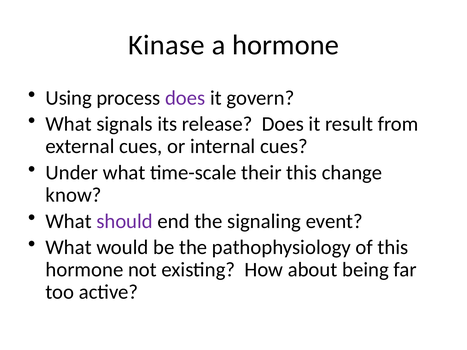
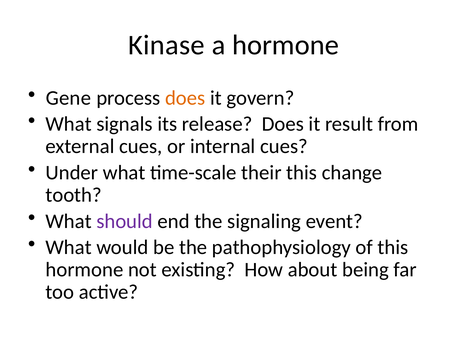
Using: Using -> Gene (68, 98)
does colour: purple -> orange (185, 98)
know: know -> tooth (74, 195)
